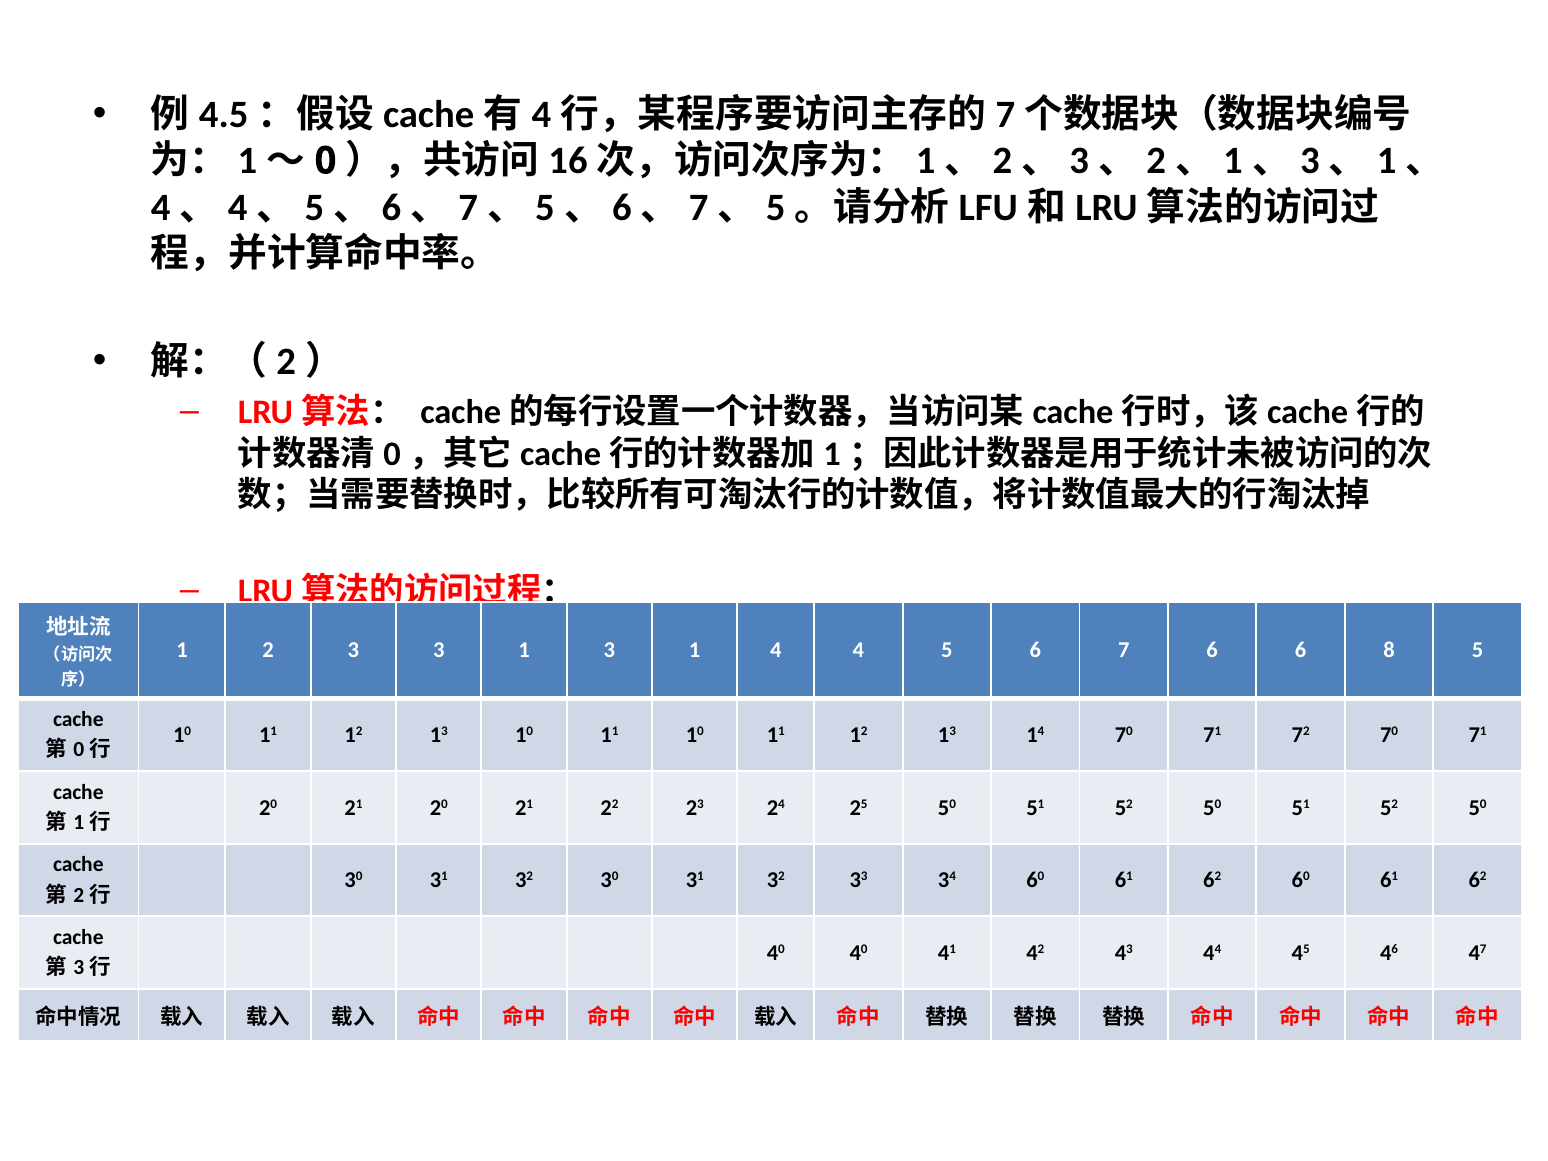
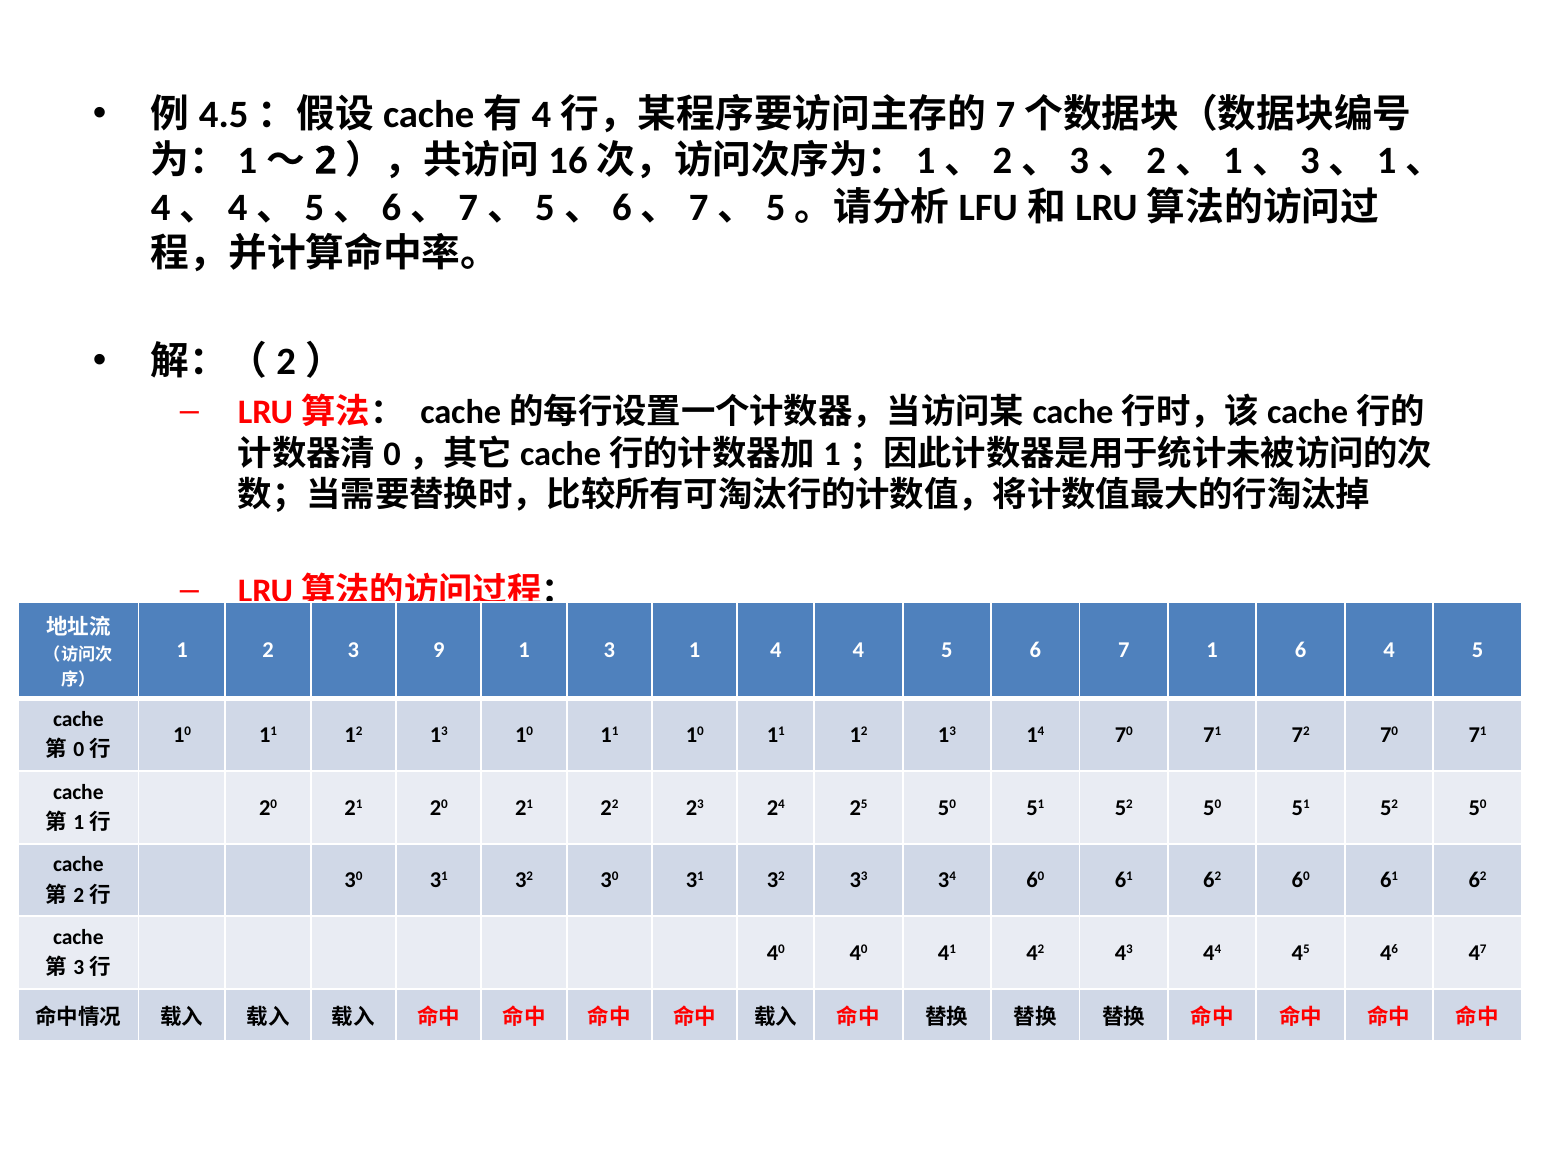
0: 0 -> 2 (326, 161)
3 3: 3 -> 9 (439, 650)
7 6: 6 -> 1 (1212, 650)
6 8: 8 -> 4 (1389, 650)
